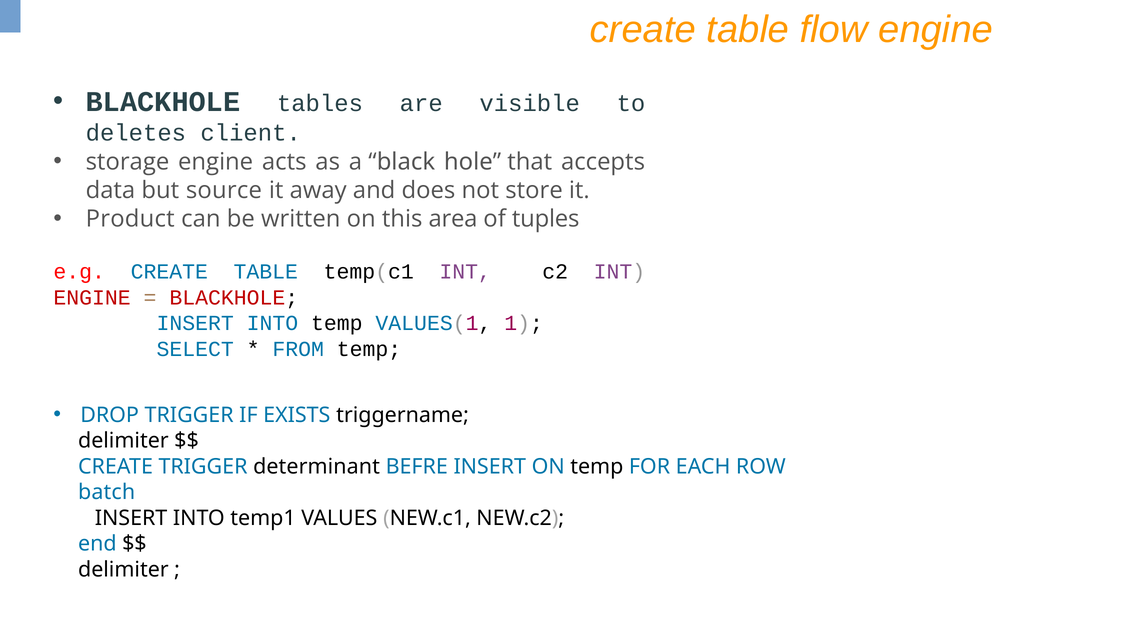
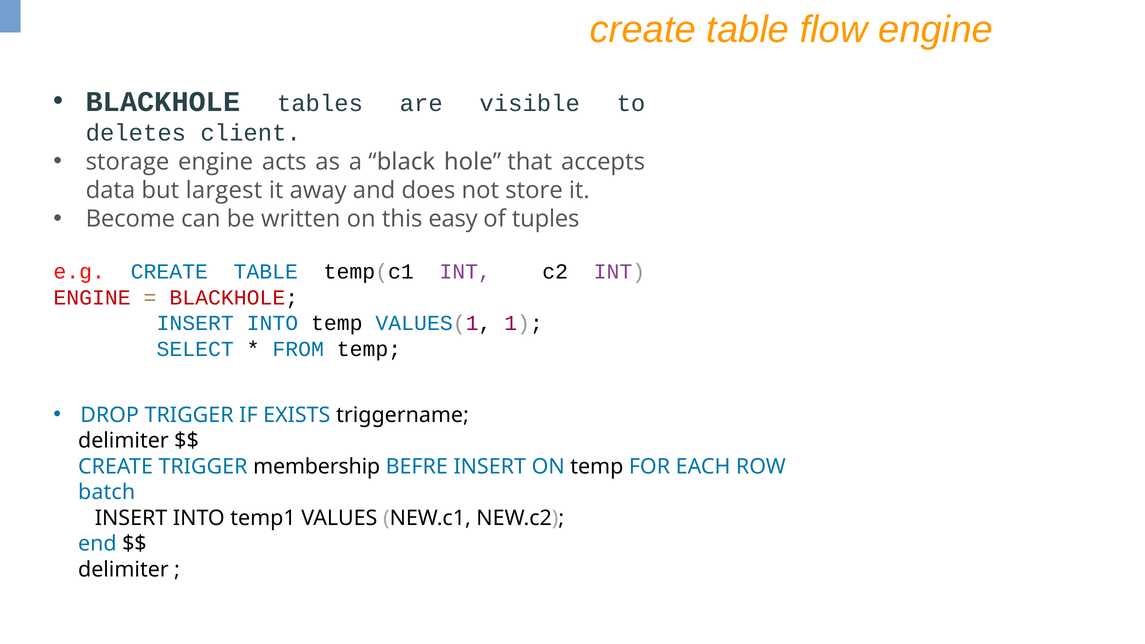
source: source -> largest (224, 190)
Product: Product -> Become (130, 219)
area: area -> easy (453, 219)
determinant: determinant -> membership (317, 467)
